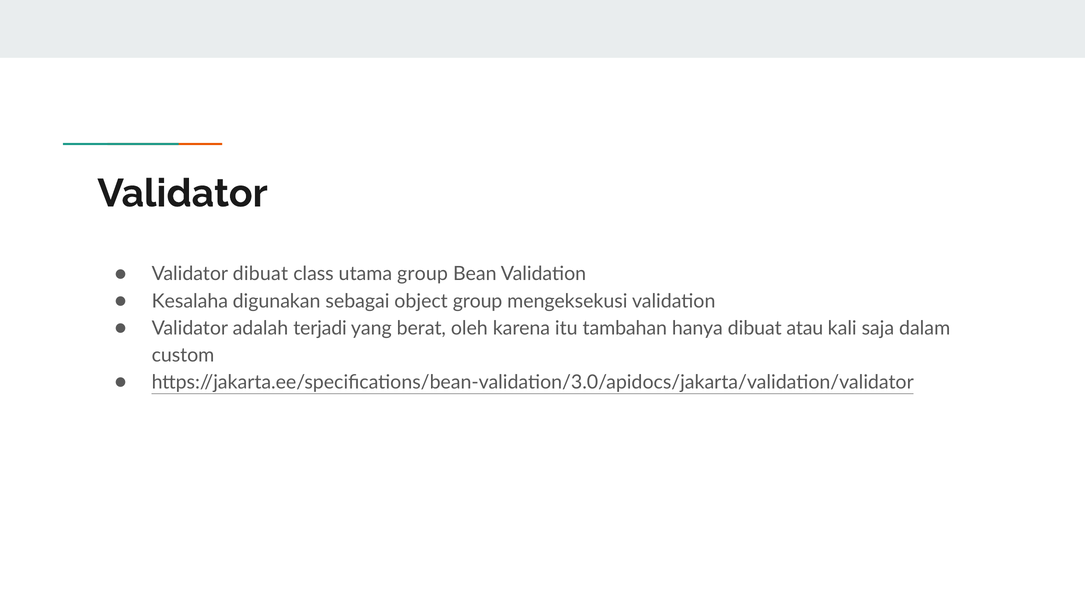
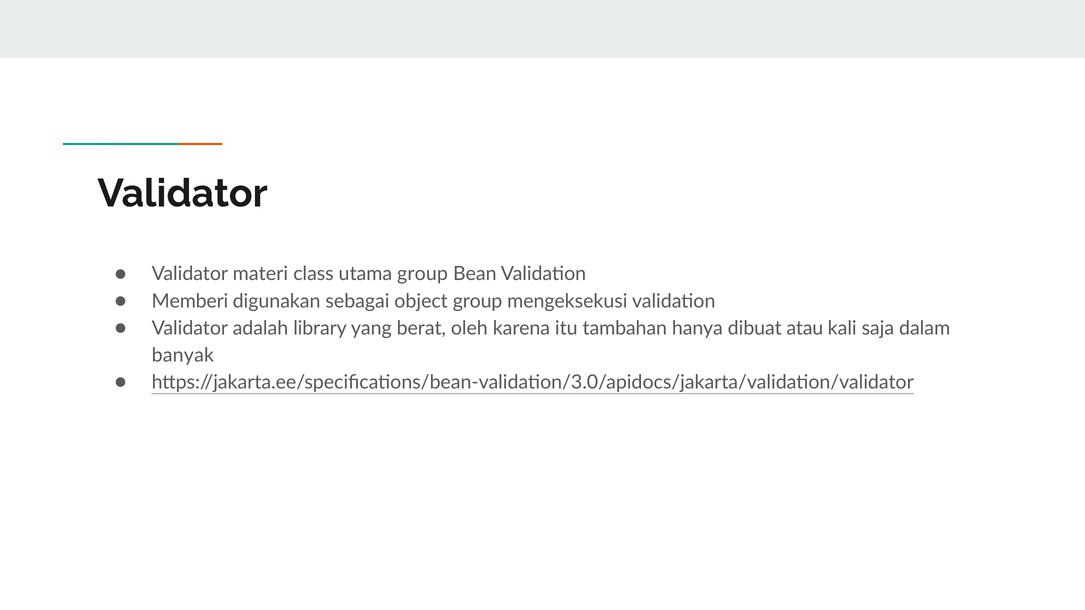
Validator dibuat: dibuat -> materi (260, 274)
Kesalaha: Kesalaha -> Memberi (190, 301)
terjadi: terjadi -> library (320, 328)
custom: custom -> banyak (183, 355)
